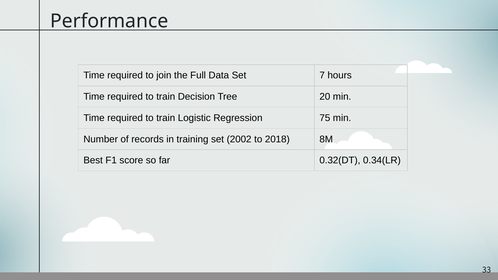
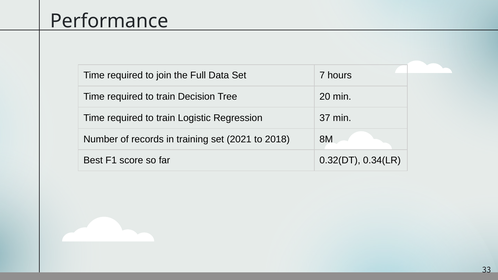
75: 75 -> 37 (325, 118)
2002: 2002 -> 2021 (239, 139)
